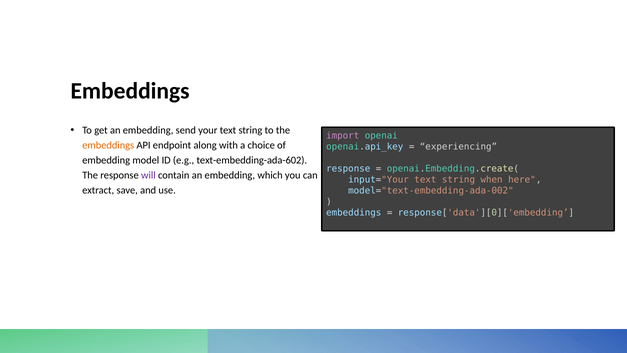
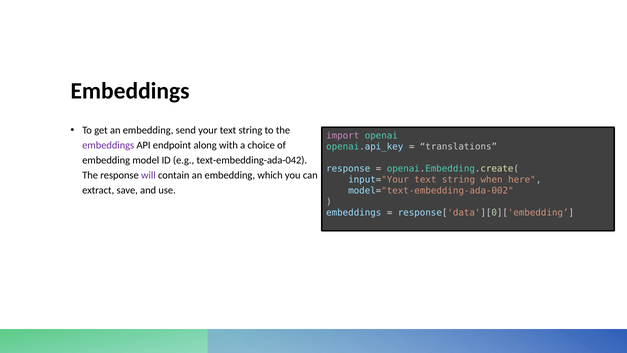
embeddings colour: orange -> purple (108, 145)
experiencing: experiencing -> translations (458, 146)
text-embedding-ada-602: text-embedding-ada-602 -> text-embedding-ada-042 (252, 160)
